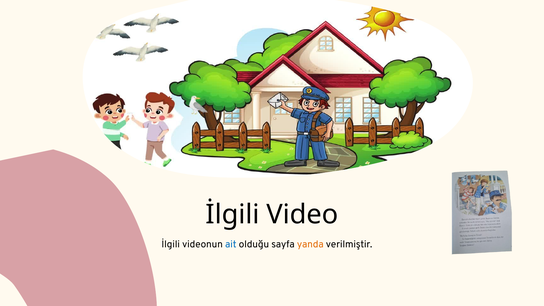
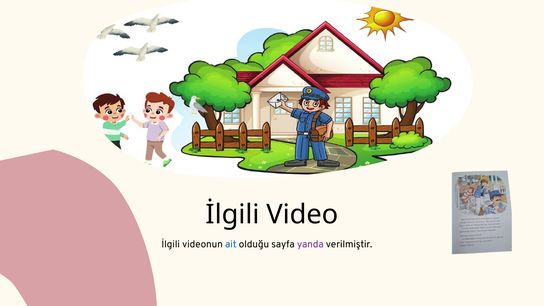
yanda colour: orange -> purple (310, 244)
